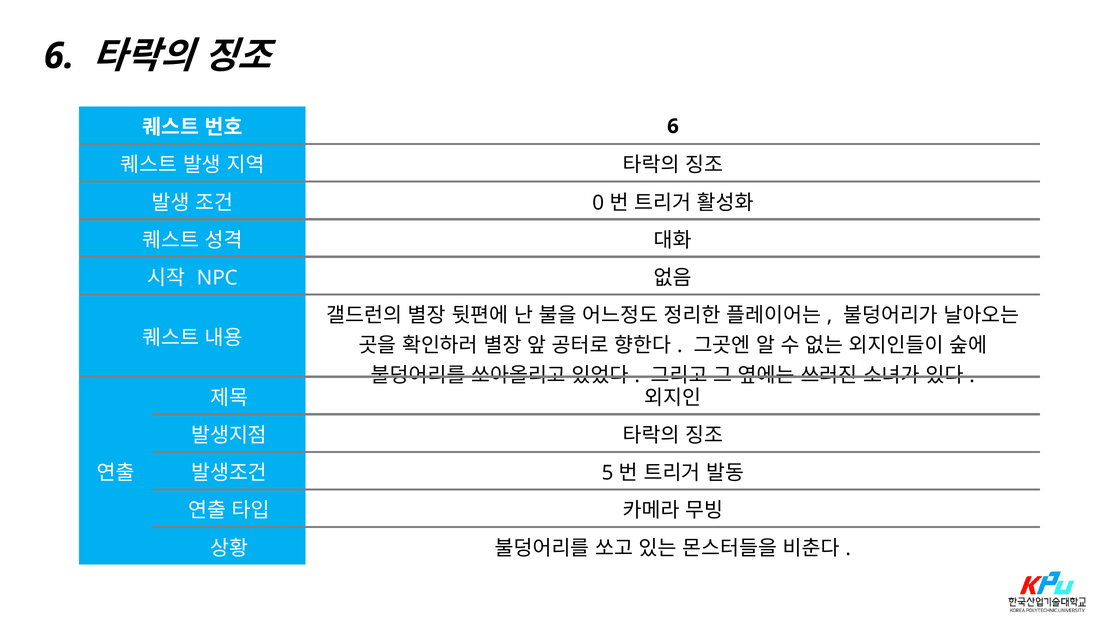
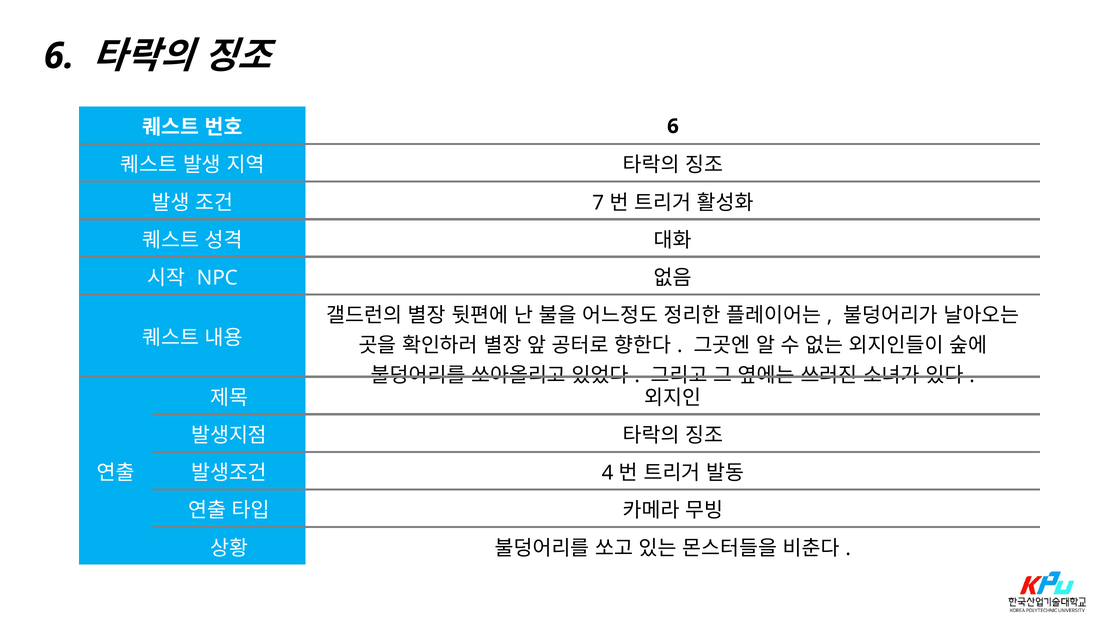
0: 0 -> 7 (598, 203)
5: 5 -> 4 (608, 473)
